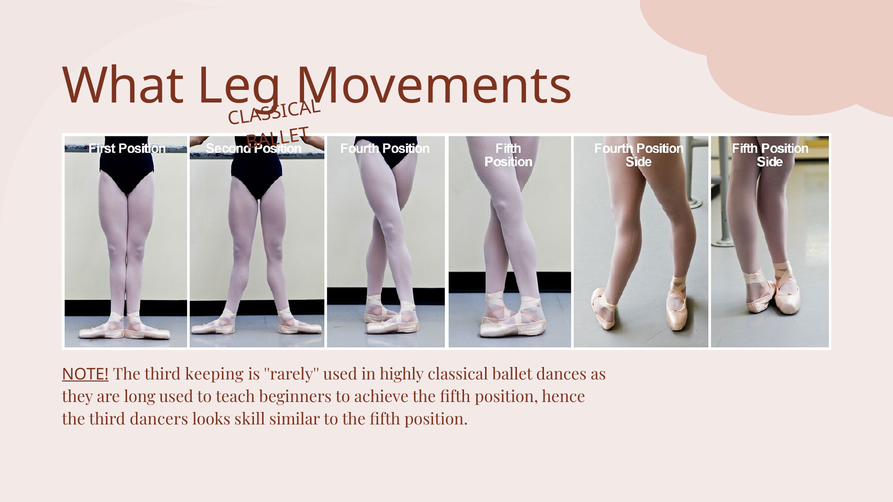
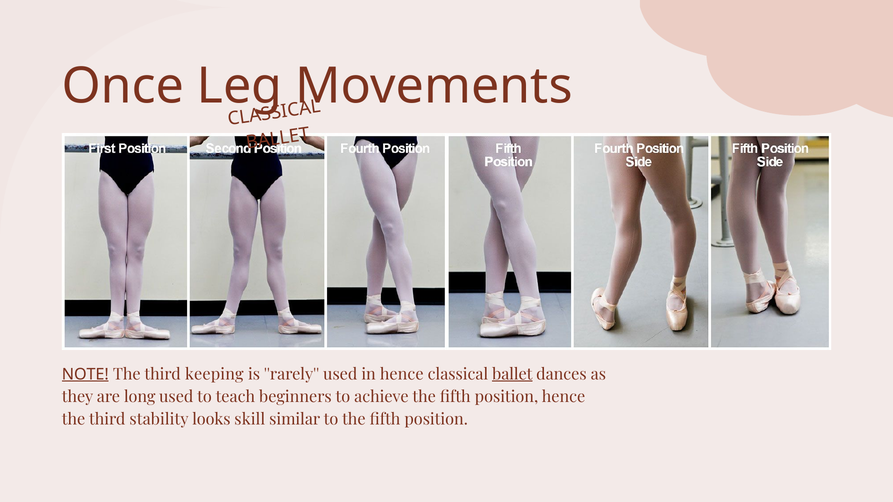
What: What -> Once (123, 86)
in highly: highly -> hence (402, 374)
ballet underline: none -> present (512, 374)
dancers: dancers -> stability (159, 420)
